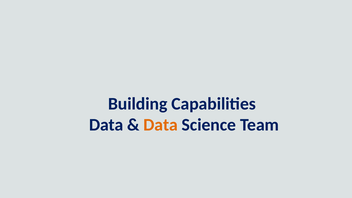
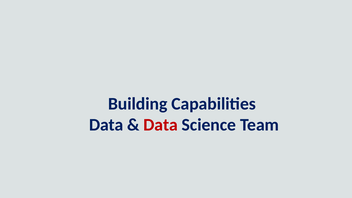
Data colour: orange -> red (161, 125)
